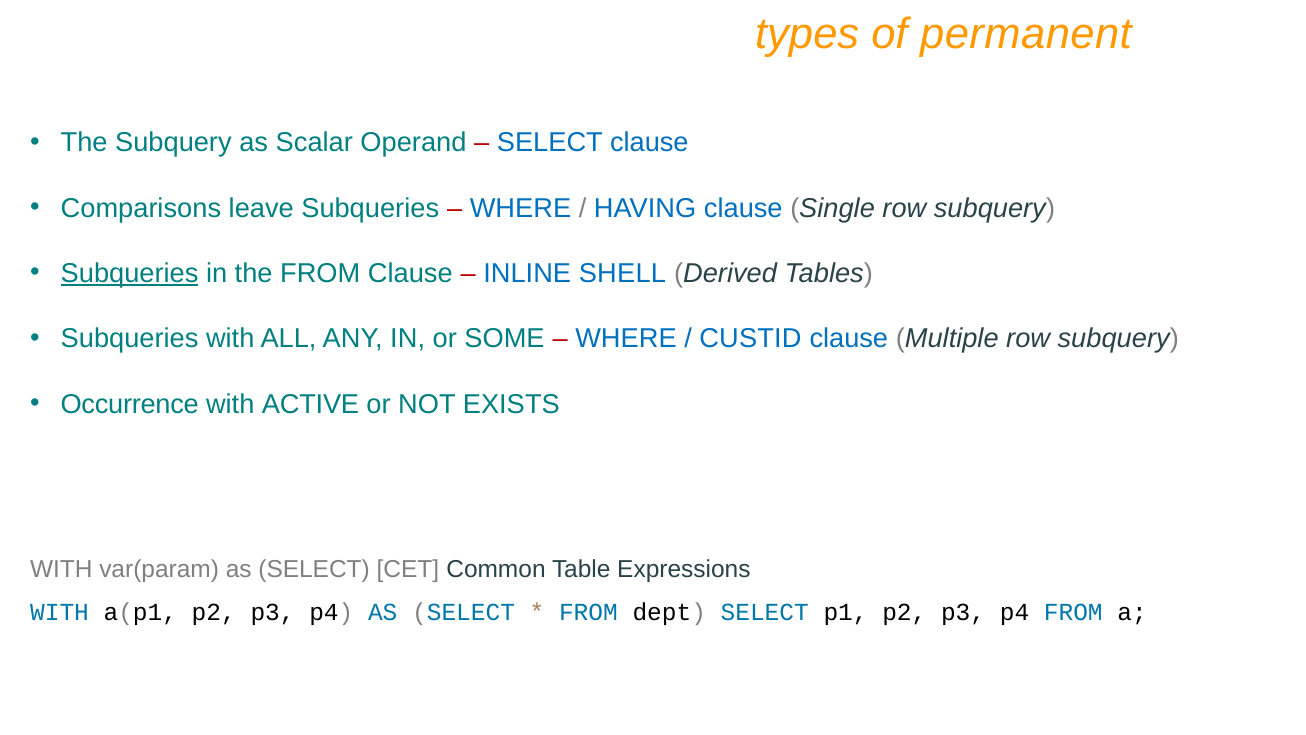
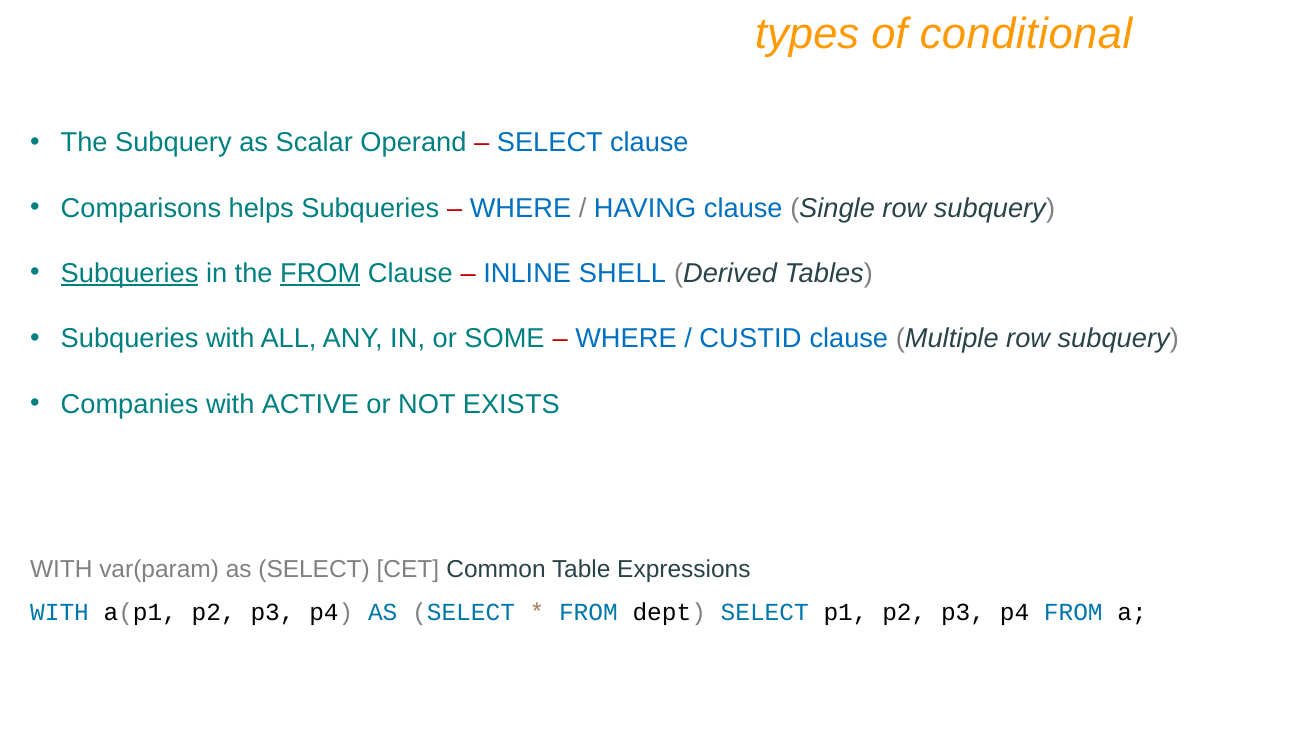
permanent: permanent -> conditional (1026, 34)
leave: leave -> helps (261, 208)
FROM underline: none -> present (320, 273)
Occurrence: Occurrence -> Companies (130, 404)
